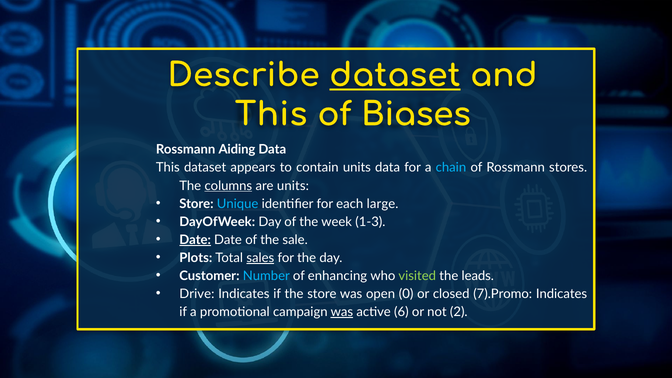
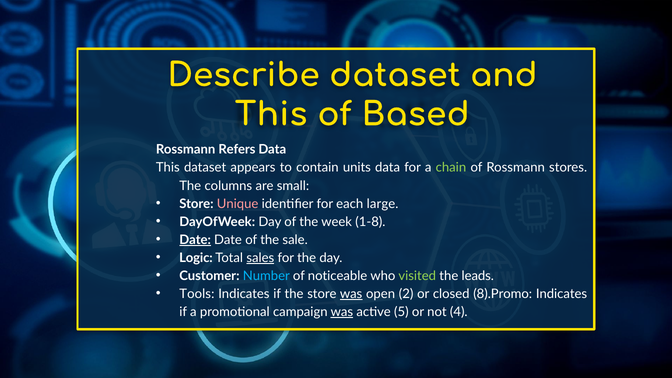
dataset underline: present -> none (395, 75)
Biases: Biases -> Based (416, 115)
Aiding: Aiding -> Refers (237, 150)
chain colour: light blue -> light green (451, 168)
columns underline: present -> none (228, 186)
are units: units -> small (293, 186)
Unique colour: light blue -> pink (238, 204)
1-3: 1-3 -> 1-8 (370, 222)
Plots: Plots -> Logic (196, 258)
enhancing: enhancing -> noticeable (338, 276)
Drive: Drive -> Tools (197, 294)
was underline: none -> present (351, 294)
0: 0 -> 2 (406, 294)
7).Promo: 7).Promo -> 8).Promo (503, 294)
6: 6 -> 5 (401, 312)
2: 2 -> 4 (459, 312)
